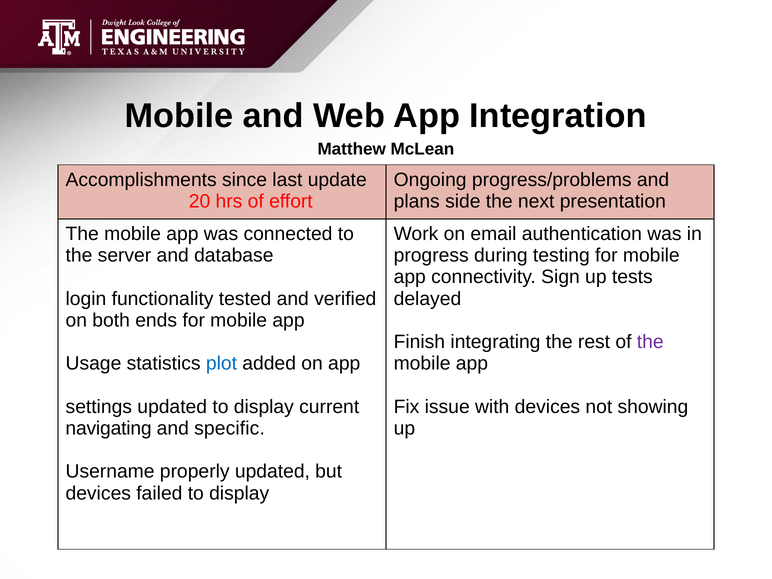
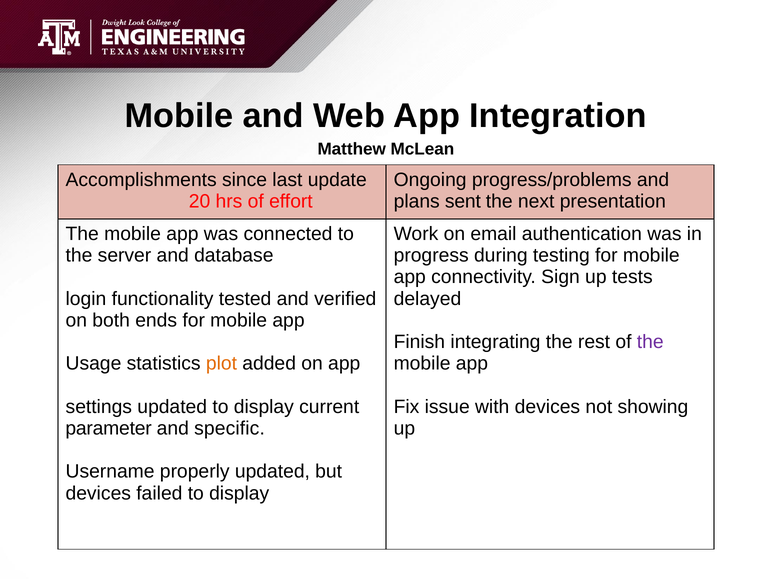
side: side -> sent (463, 201)
plot colour: blue -> orange (221, 363)
navigating: navigating -> parameter (109, 428)
